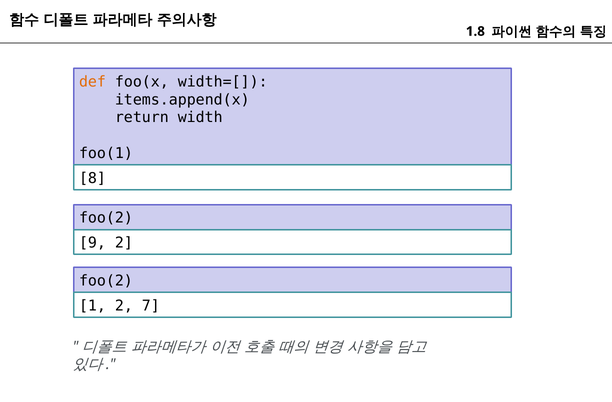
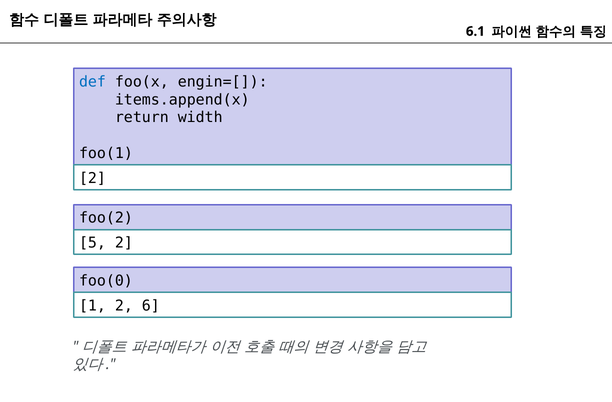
1.8: 1.8 -> 6.1 (475, 31)
def colour: orange -> blue (92, 82)
width=[: width=[ -> engin=[ (223, 82)
8: 8 -> 2 (92, 178)
9: 9 -> 5 (92, 243)
foo(2: foo(2 -> foo(0 (106, 281)
7: 7 -> 6 (151, 306)
